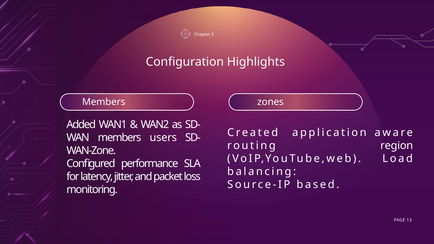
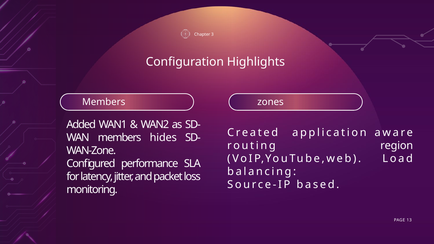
users: users -> hides (163, 138)
